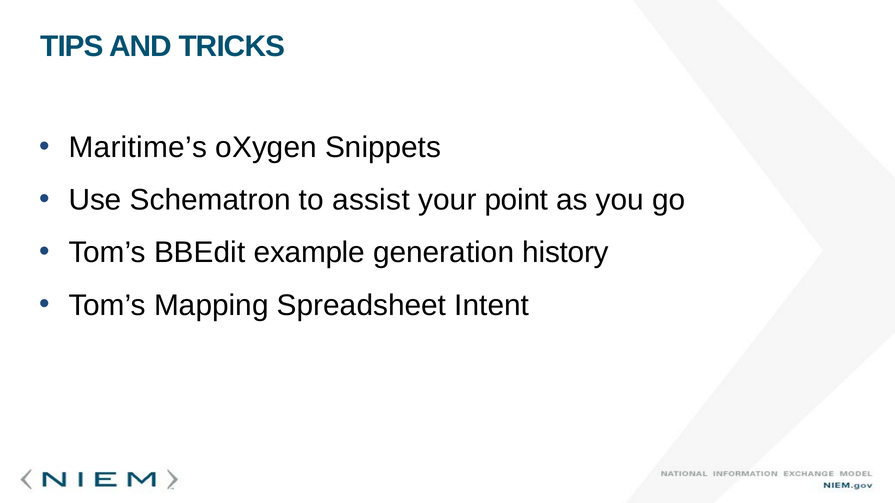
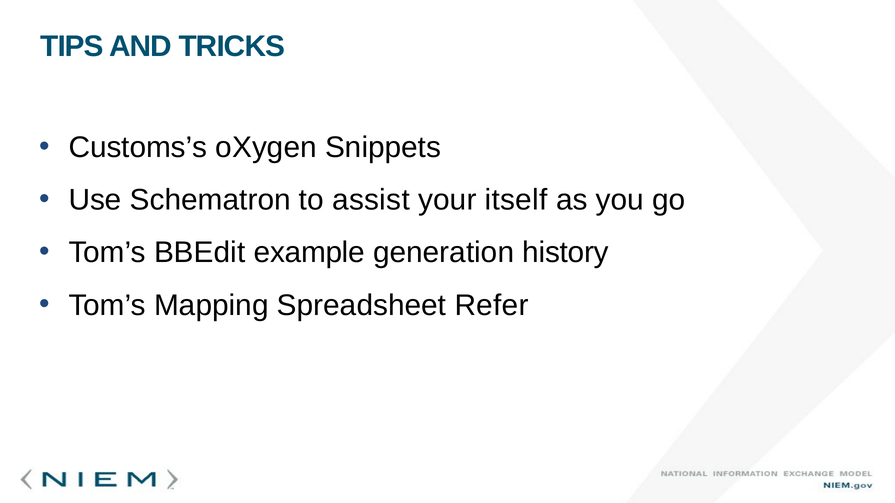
Maritime’s: Maritime’s -> Customs’s (138, 148)
point: point -> itself (516, 200)
Intent: Intent -> Refer (492, 305)
